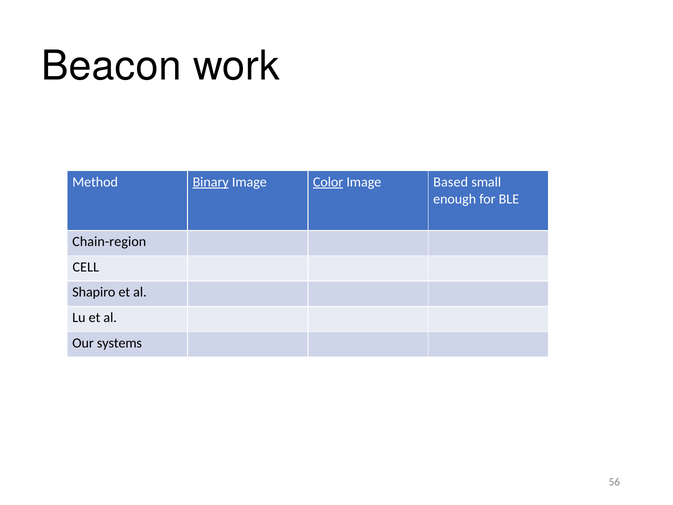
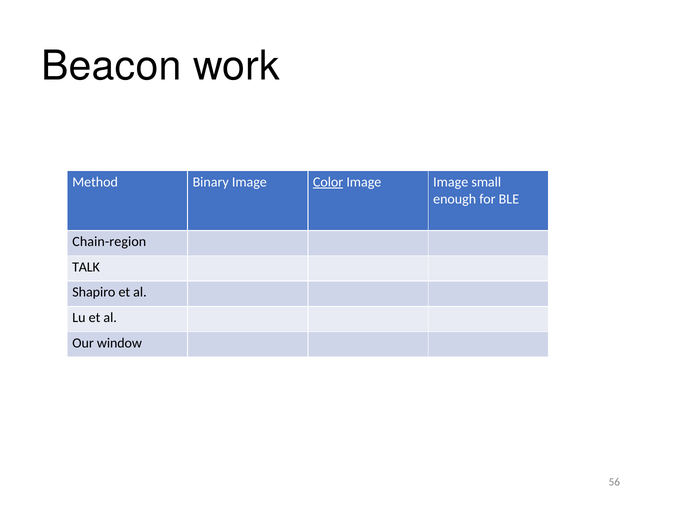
Binary underline: present -> none (211, 182)
Image Based: Based -> Image (451, 182)
CELL: CELL -> TALK (86, 267)
systems: systems -> window (119, 343)
